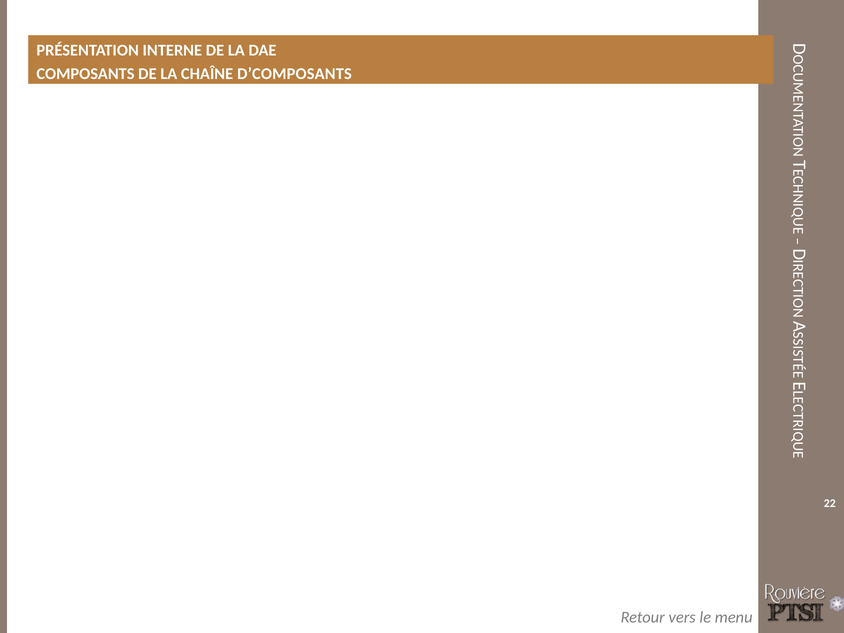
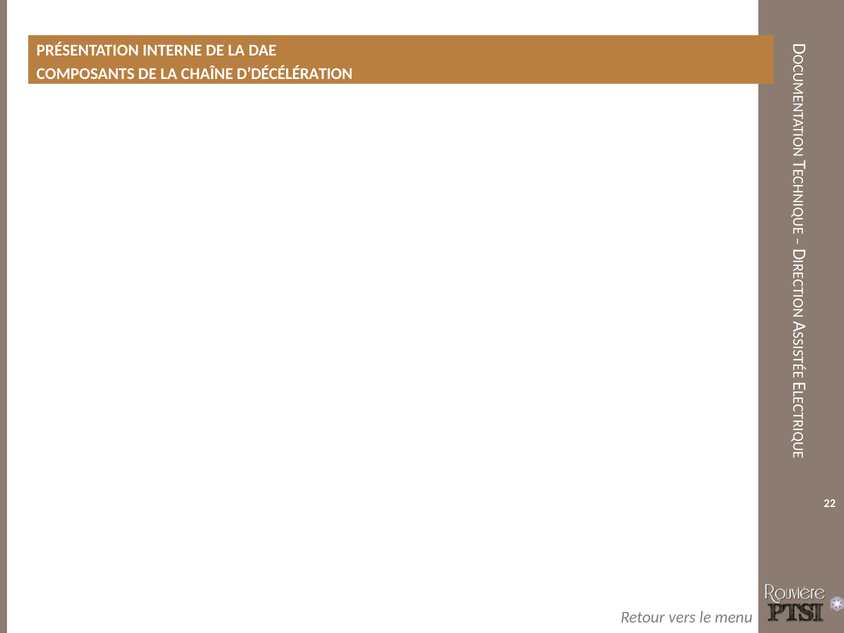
D’COMPOSANTS: D’COMPOSANTS -> D’DÉCÉLÉRATION (295, 74)
